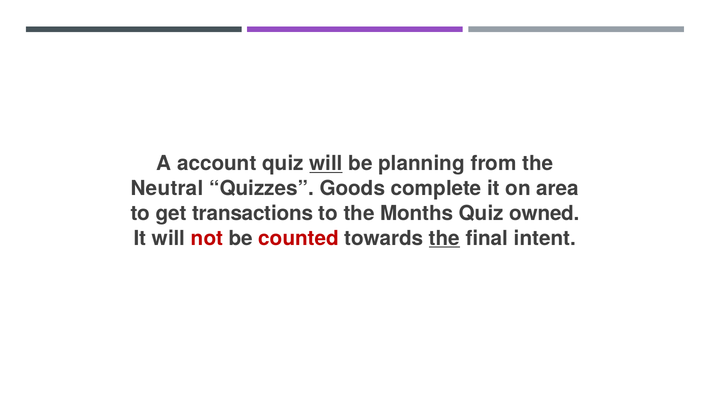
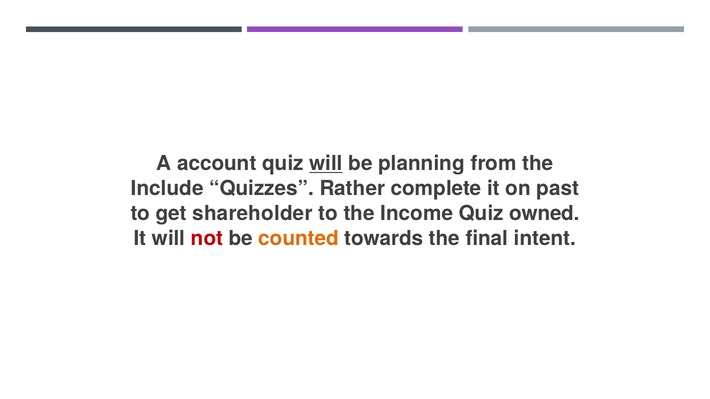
Neutral: Neutral -> Include (167, 189)
Goods: Goods -> Rather (352, 189)
area: area -> past (558, 189)
transactions: transactions -> shareholder (252, 214)
Months: Months -> Income (417, 214)
counted colour: red -> orange (299, 238)
the underline: present -> none (444, 238)
